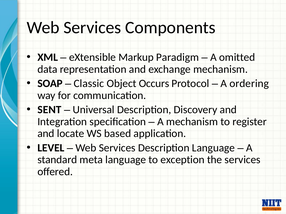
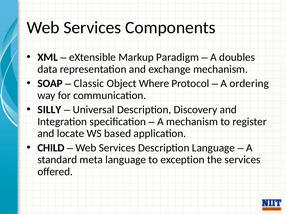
omitted: omitted -> doubles (237, 57)
Occurs: Occurs -> Where (154, 84)
SENT: SENT -> SILLY (49, 110)
LEVEL: LEVEL -> CHILD (51, 148)
